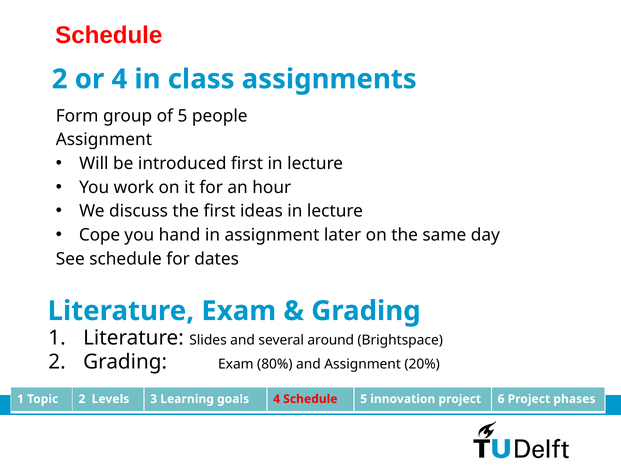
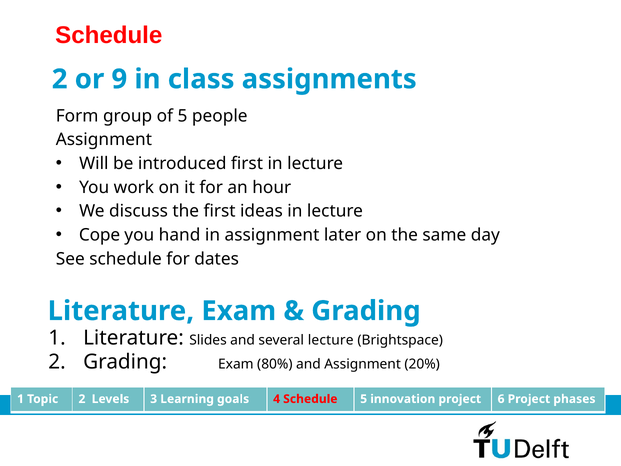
or 4: 4 -> 9 (119, 79)
several around: around -> lecture (331, 340)
